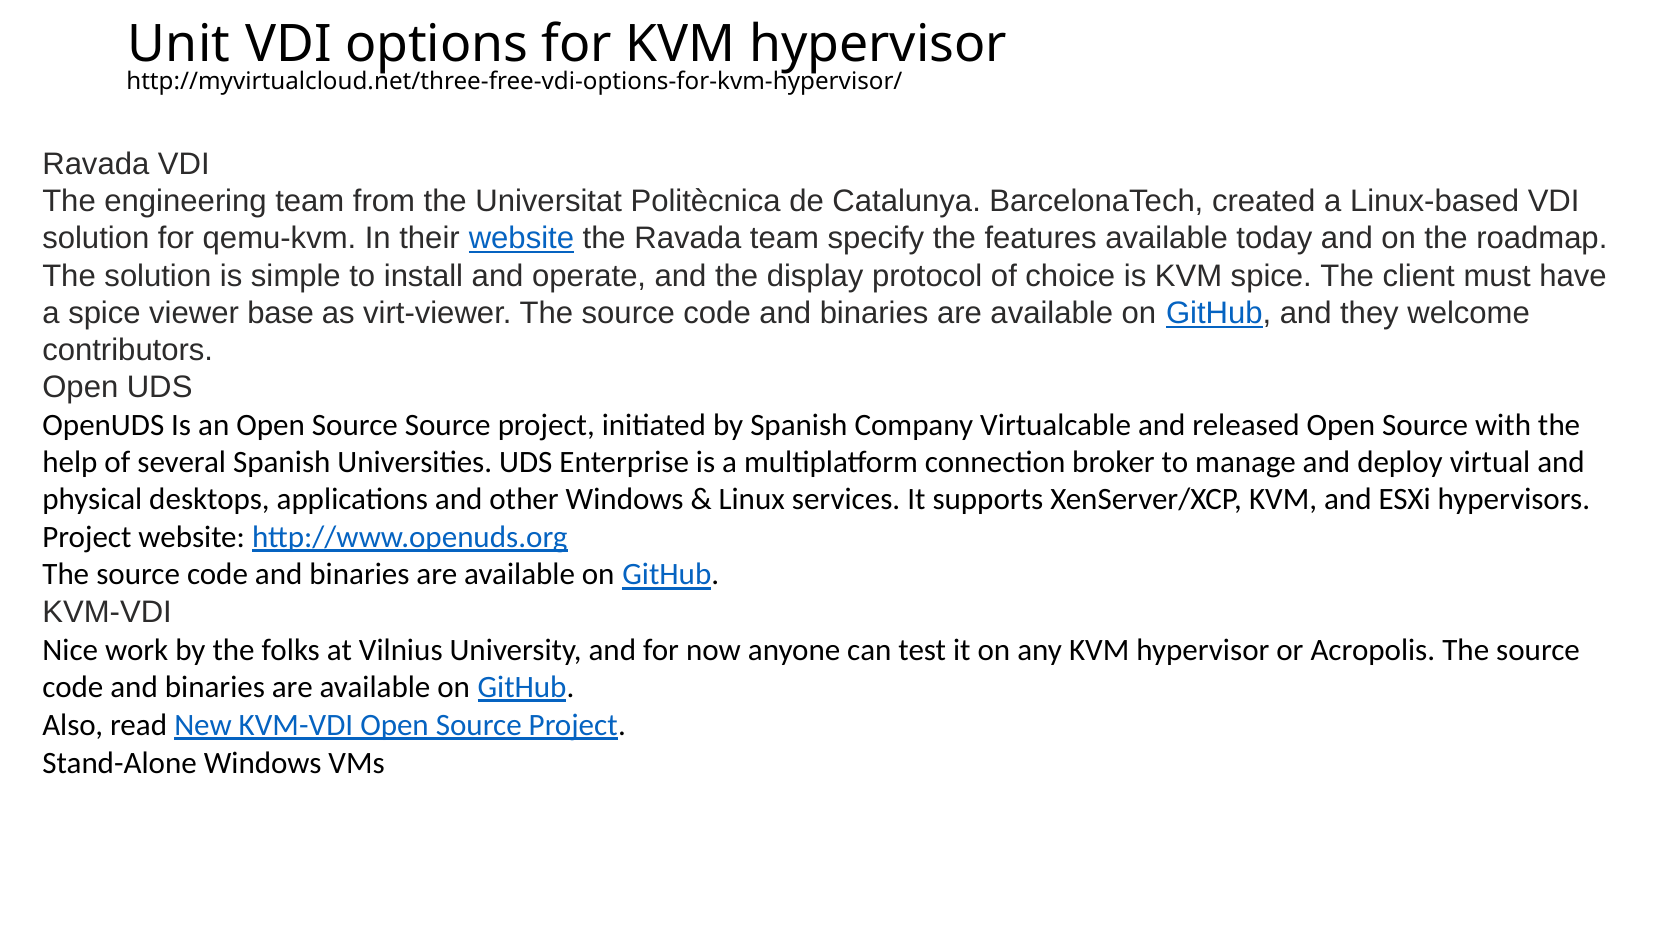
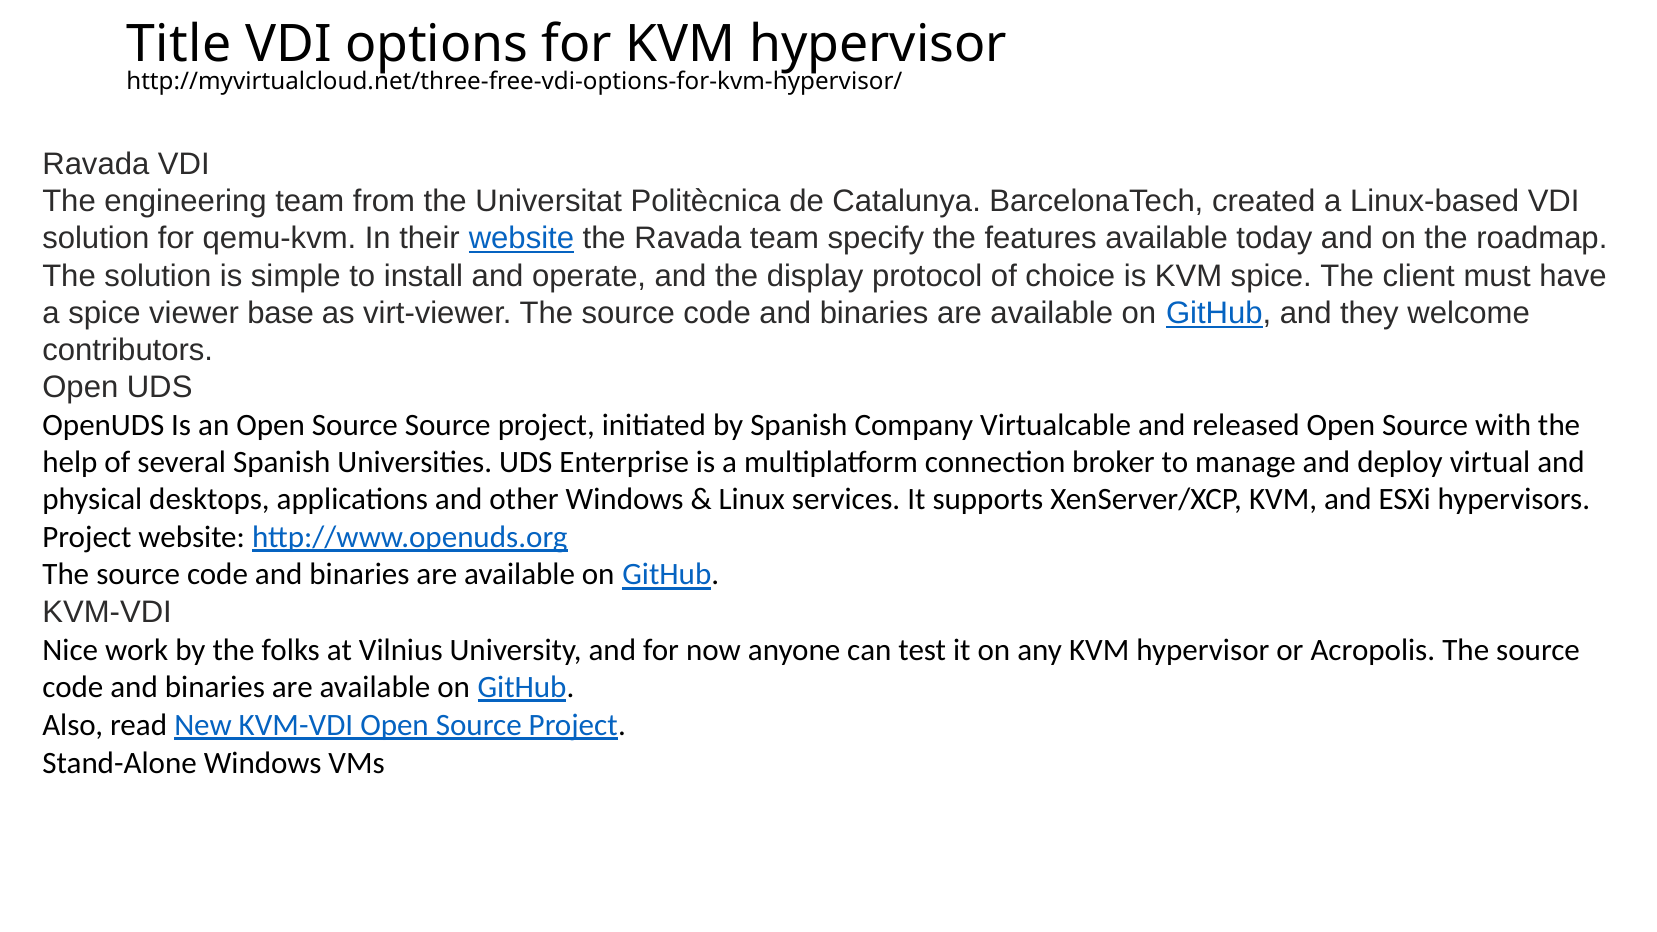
Unit: Unit -> Title (179, 44)
